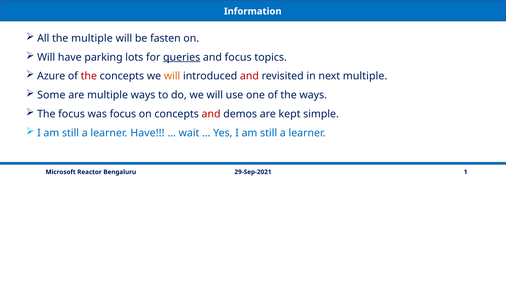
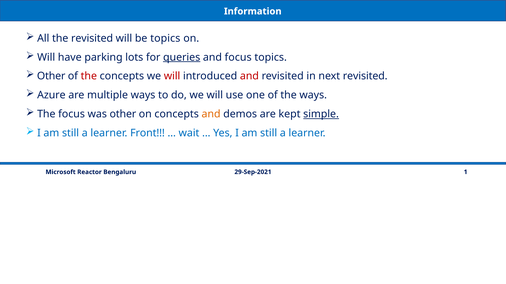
the multiple: multiple -> revisited (92, 38)
be fasten: fasten -> topics (165, 38)
Azure: Azure -> Other (51, 76)
will colour: orange -> red (172, 76)
next multiple: multiple -> revisited (365, 76)
Some: Some -> Azure (51, 95)
was focus: focus -> other (123, 114)
and colour: red -> orange (211, 114)
simple underline: none -> present (321, 114)
learner Have: Have -> Front (148, 133)
